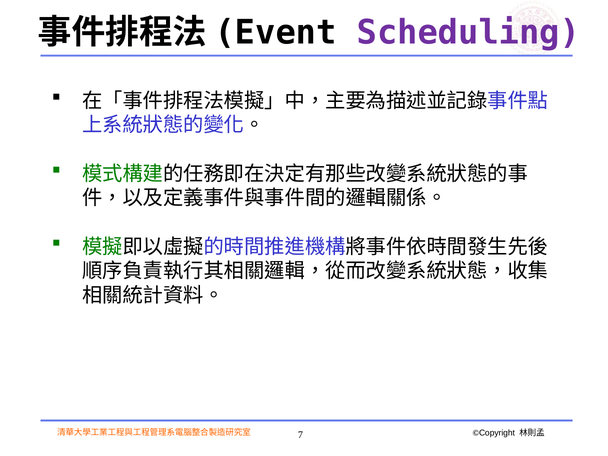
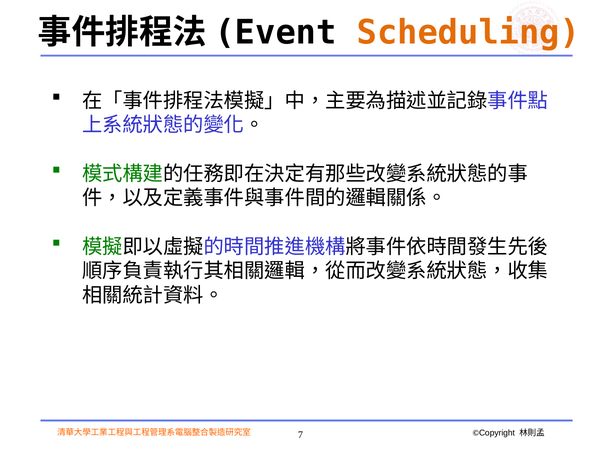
Scheduling colour: purple -> orange (468, 33)
